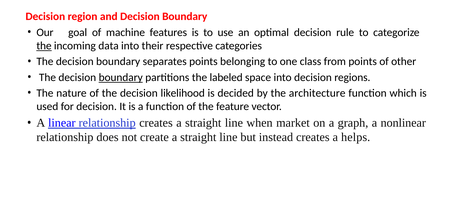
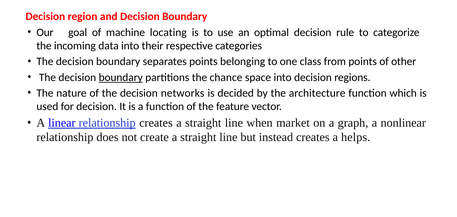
features: features -> locating (168, 32)
the underline: present -> none (44, 46)
labeled: labeled -> chance (226, 78)
likelihood: likelihood -> networks (183, 93)
